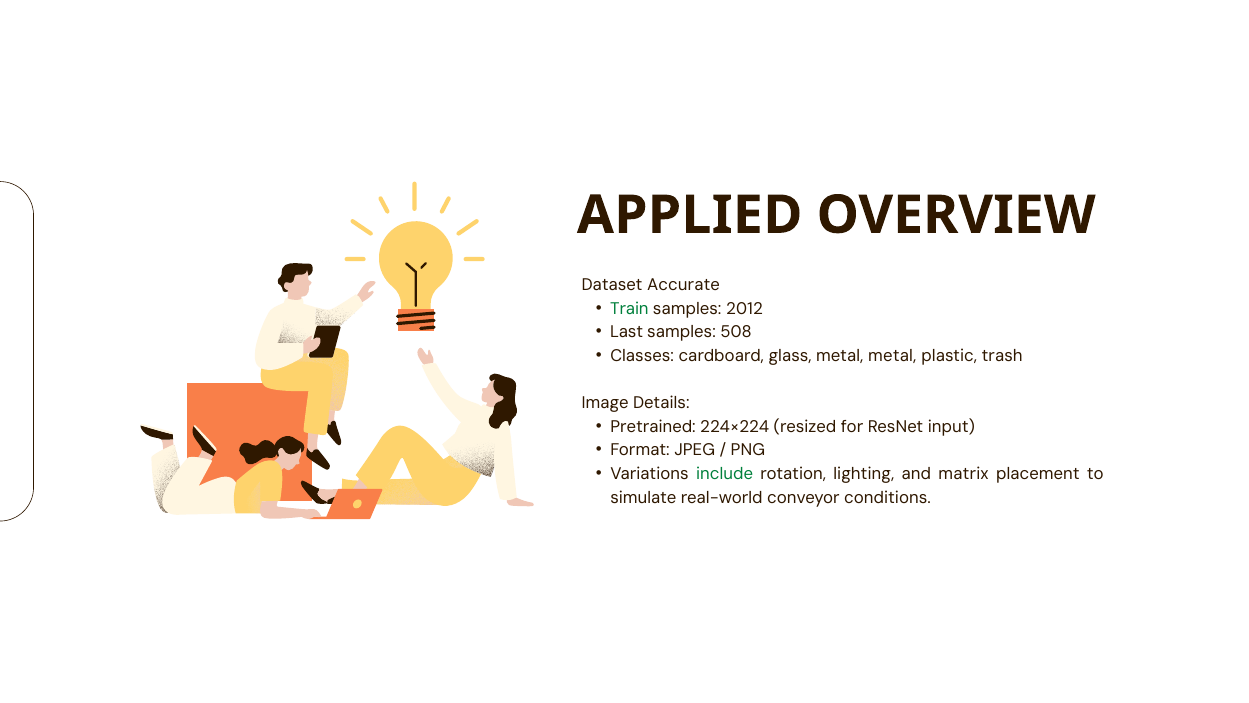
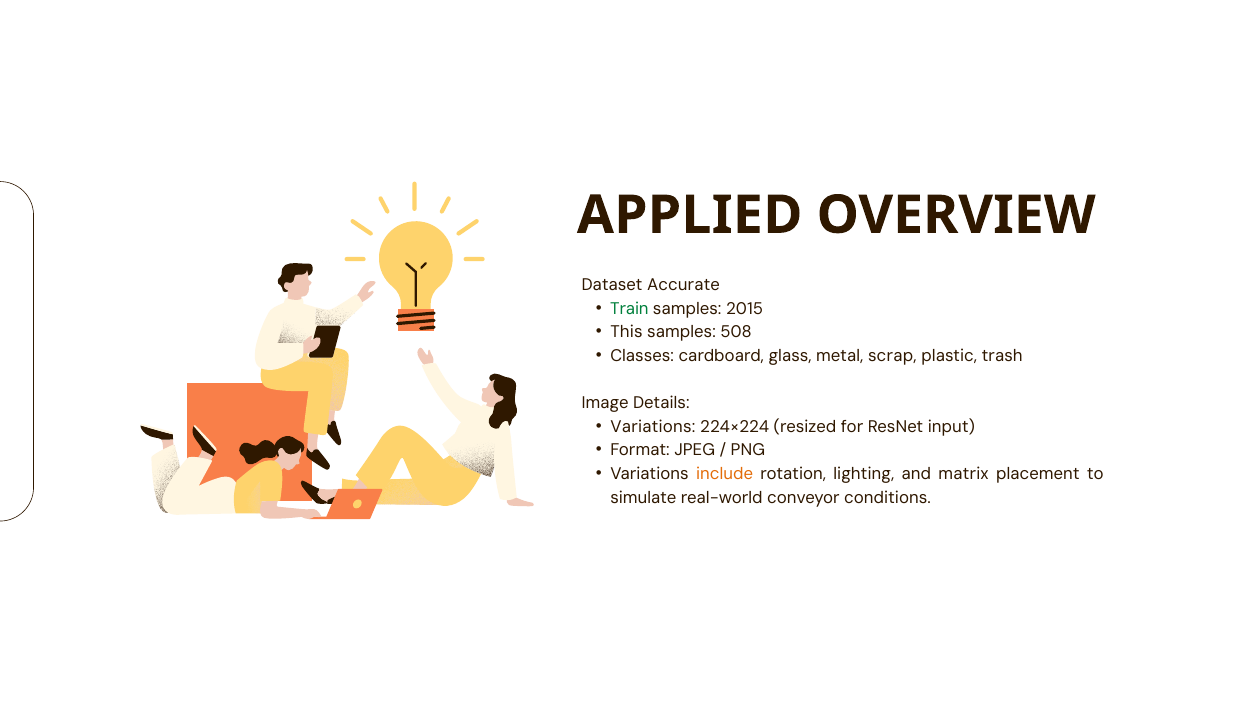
2012: 2012 -> 2015 (745, 308)
Last: Last -> This (626, 332)
metal metal: metal -> scrap (892, 356)
Pretrained: Pretrained -> Variations (653, 426)
include colour: green -> orange (725, 474)
